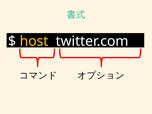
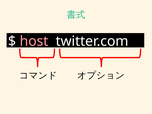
host colour: yellow -> pink (34, 41)
